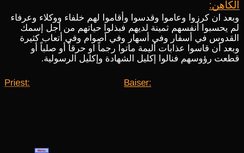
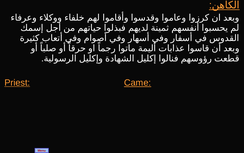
Baiser: Baiser -> Came (138, 82)
